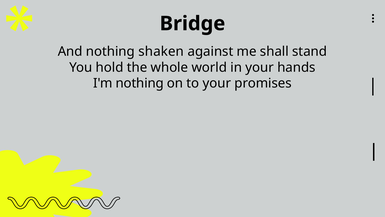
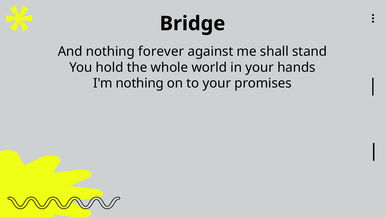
shaken: shaken -> forever (161, 51)
